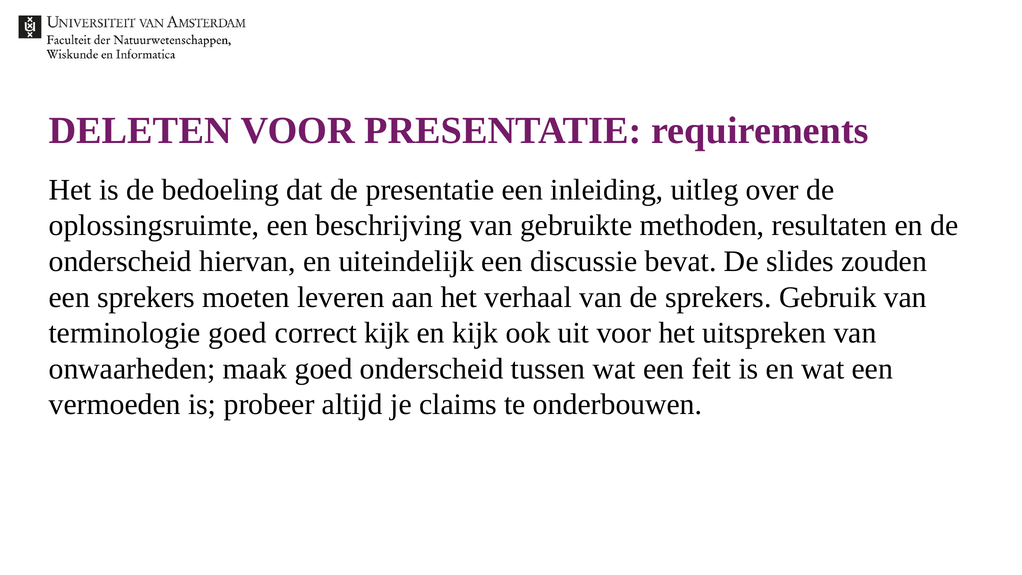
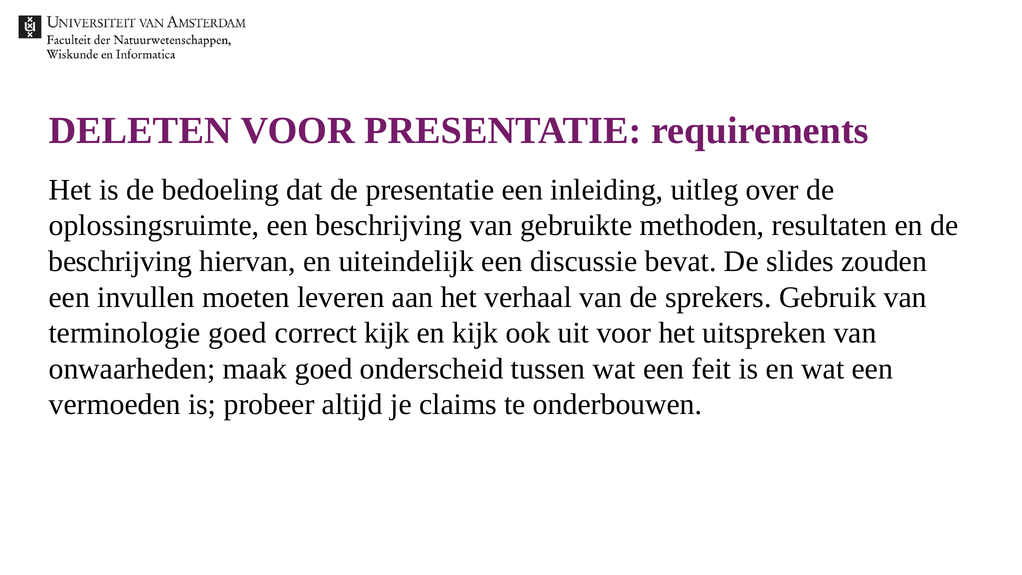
onderscheid: onderscheid -> beschrijving (120, 261)
een sprekers: sprekers -> invullen (146, 297)
